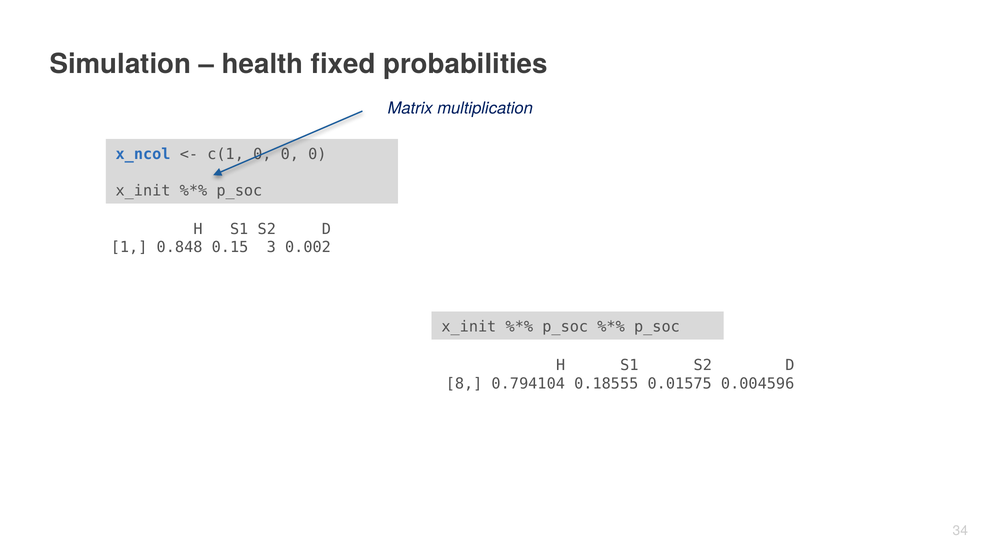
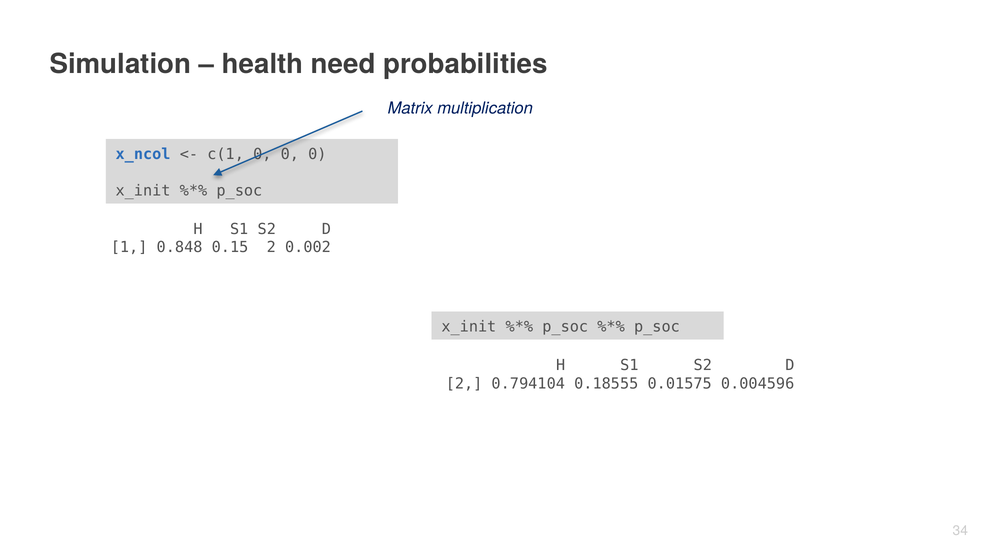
fixed: fixed -> need (343, 64)
0.15 3: 3 -> 2 (271, 247)
8: 8 -> 2 (464, 384)
